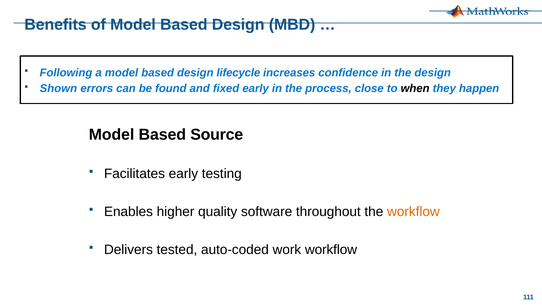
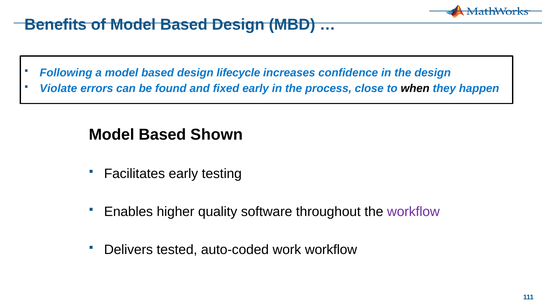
Shown: Shown -> Violate (58, 88)
Source: Source -> Shown (217, 135)
workflow colour: orange -> purple (413, 212)
